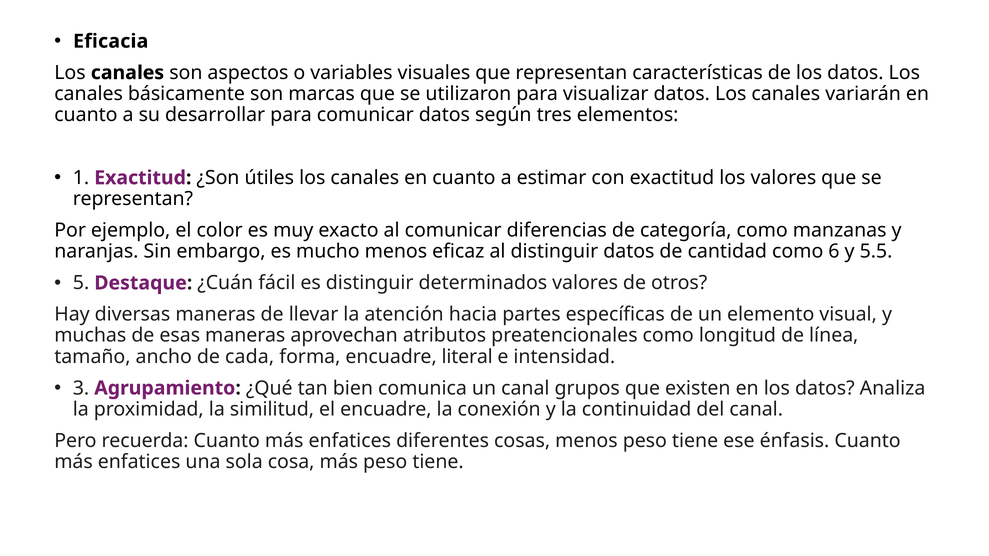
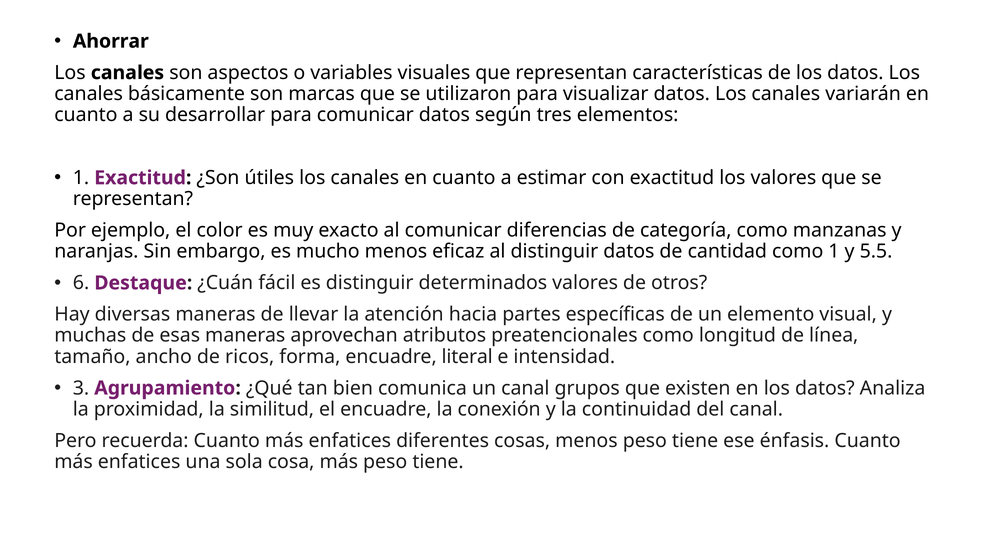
Eficacia: Eficacia -> Ahorrar (111, 41)
como 6: 6 -> 1 (834, 252)
5: 5 -> 6 (81, 283)
cada: cada -> ricos (250, 357)
